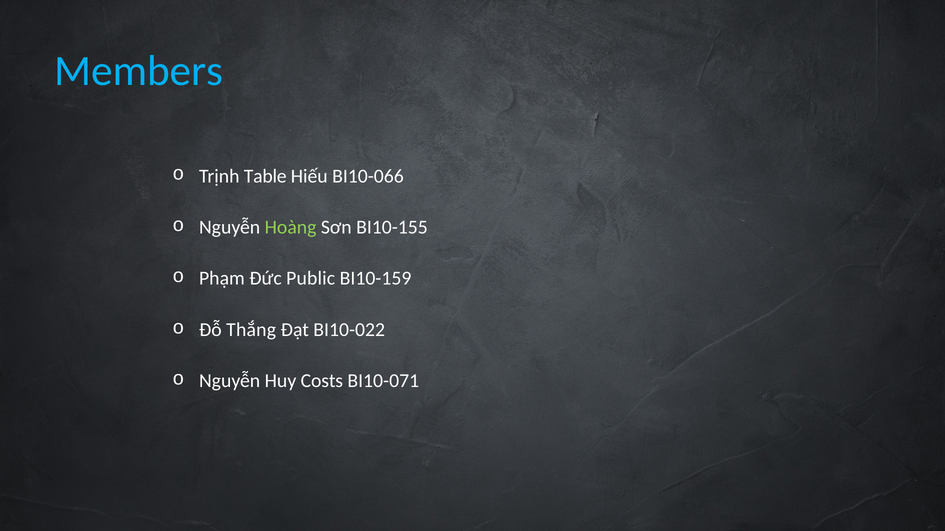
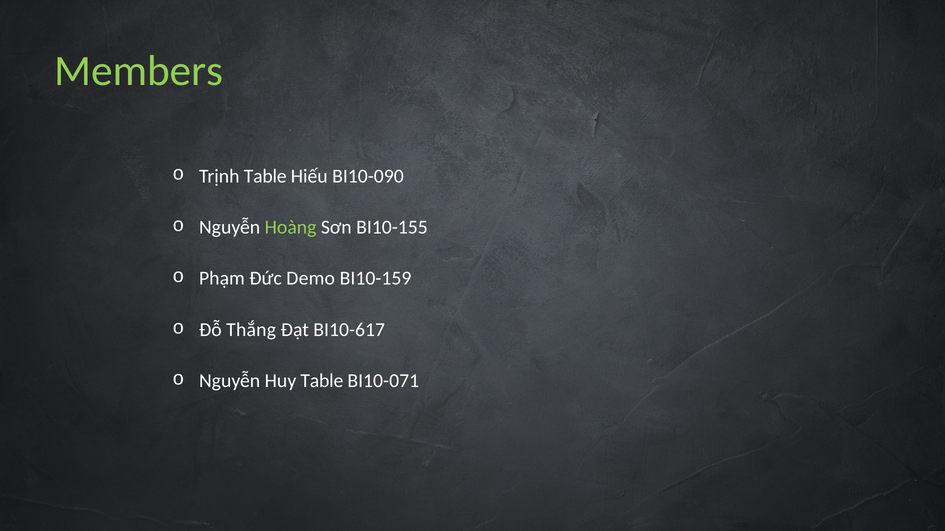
Members colour: light blue -> light green (139, 71)
BI10-066: BI10-066 -> BI10-090 (368, 176)
Public: Public -> Demo (311, 279)
BI10-022: BI10-022 -> BI10-617 (349, 330)
Huy Costs: Costs -> Table (322, 381)
